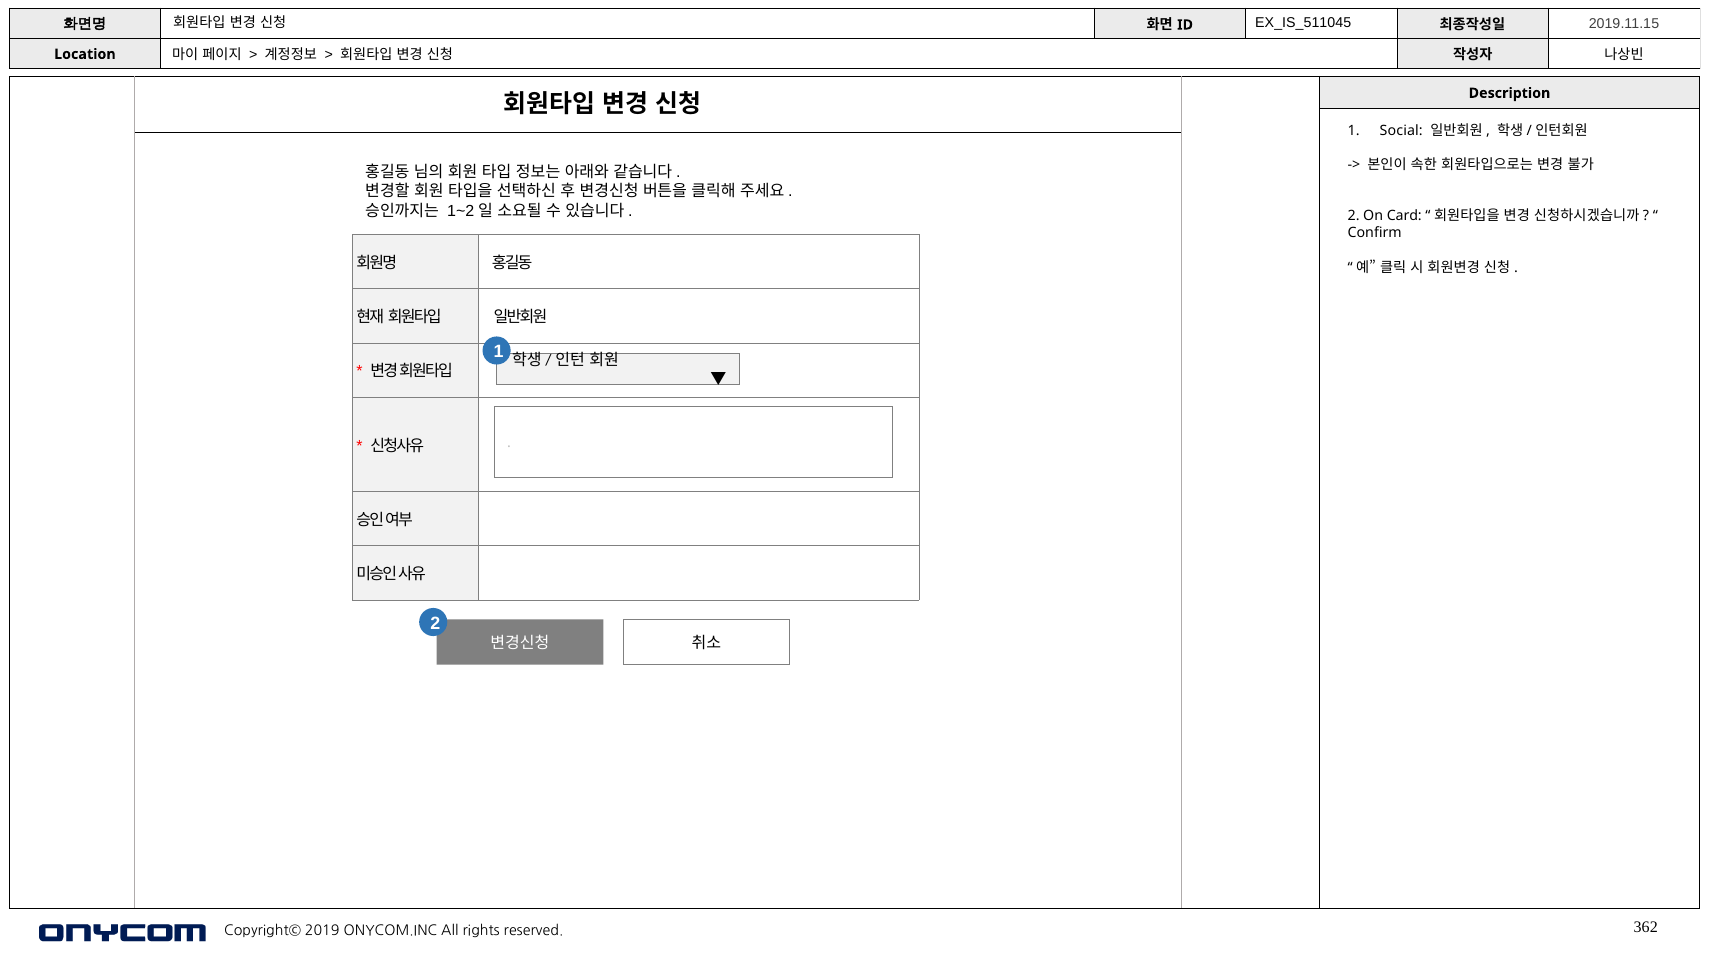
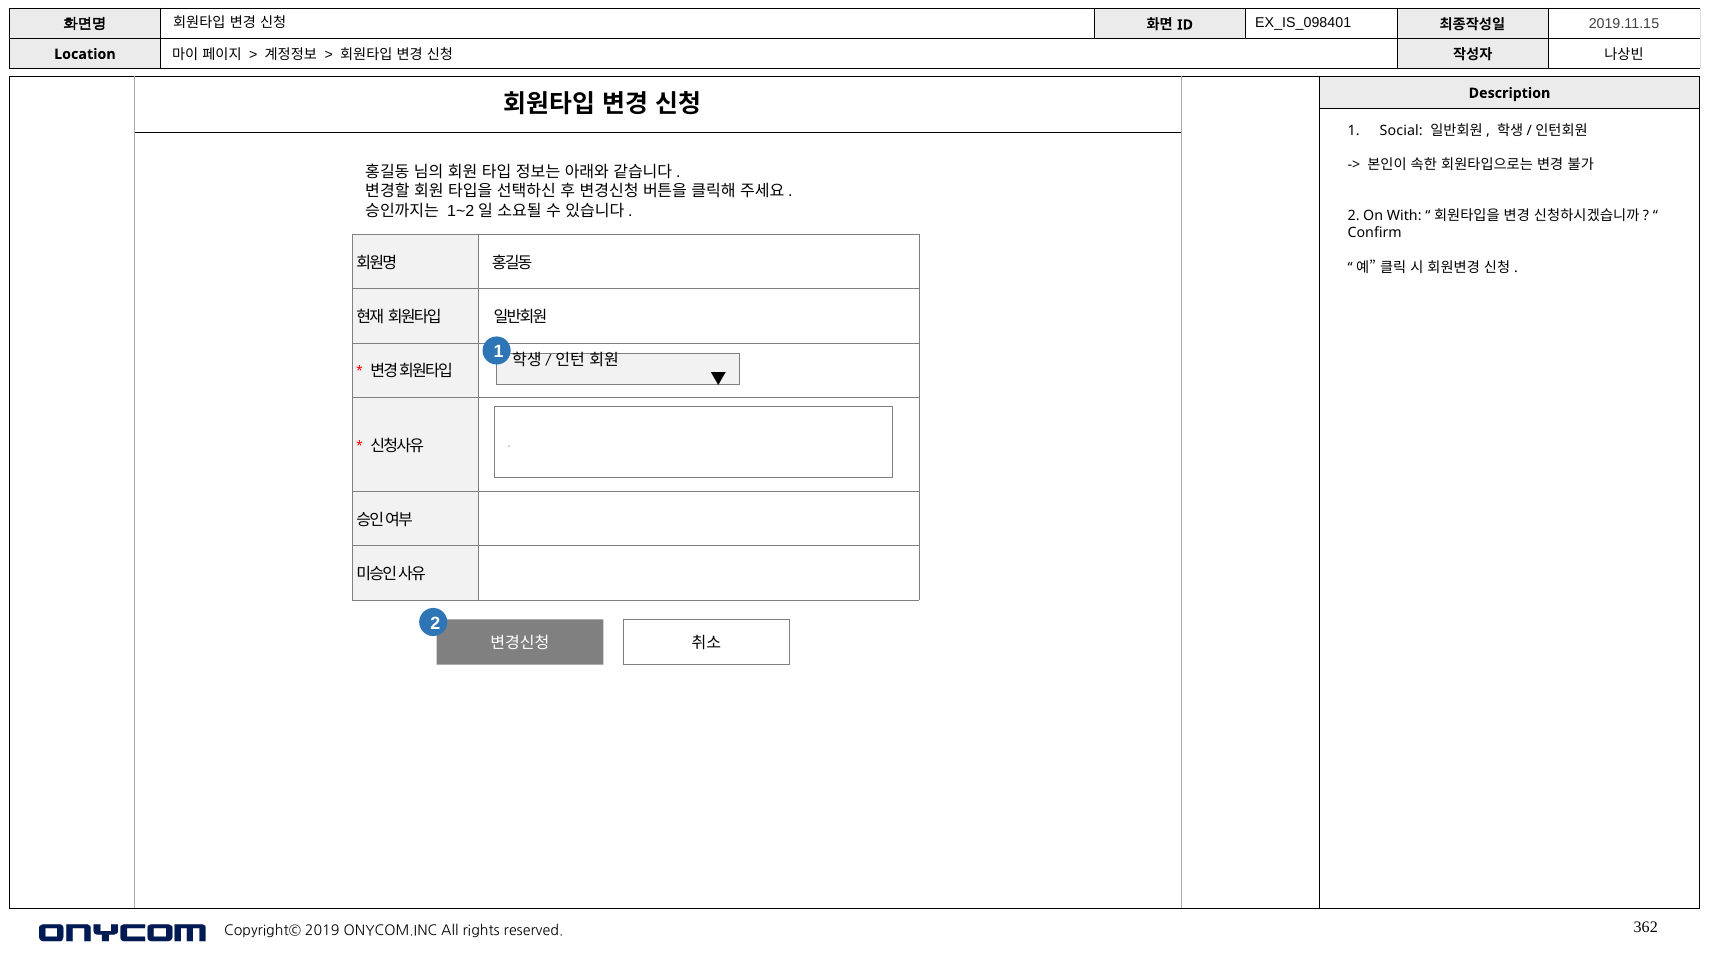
EX_IS_511045: EX_IS_511045 -> EX_IS_098401 (1303, 23)
Card: Card -> With (1404, 216)
